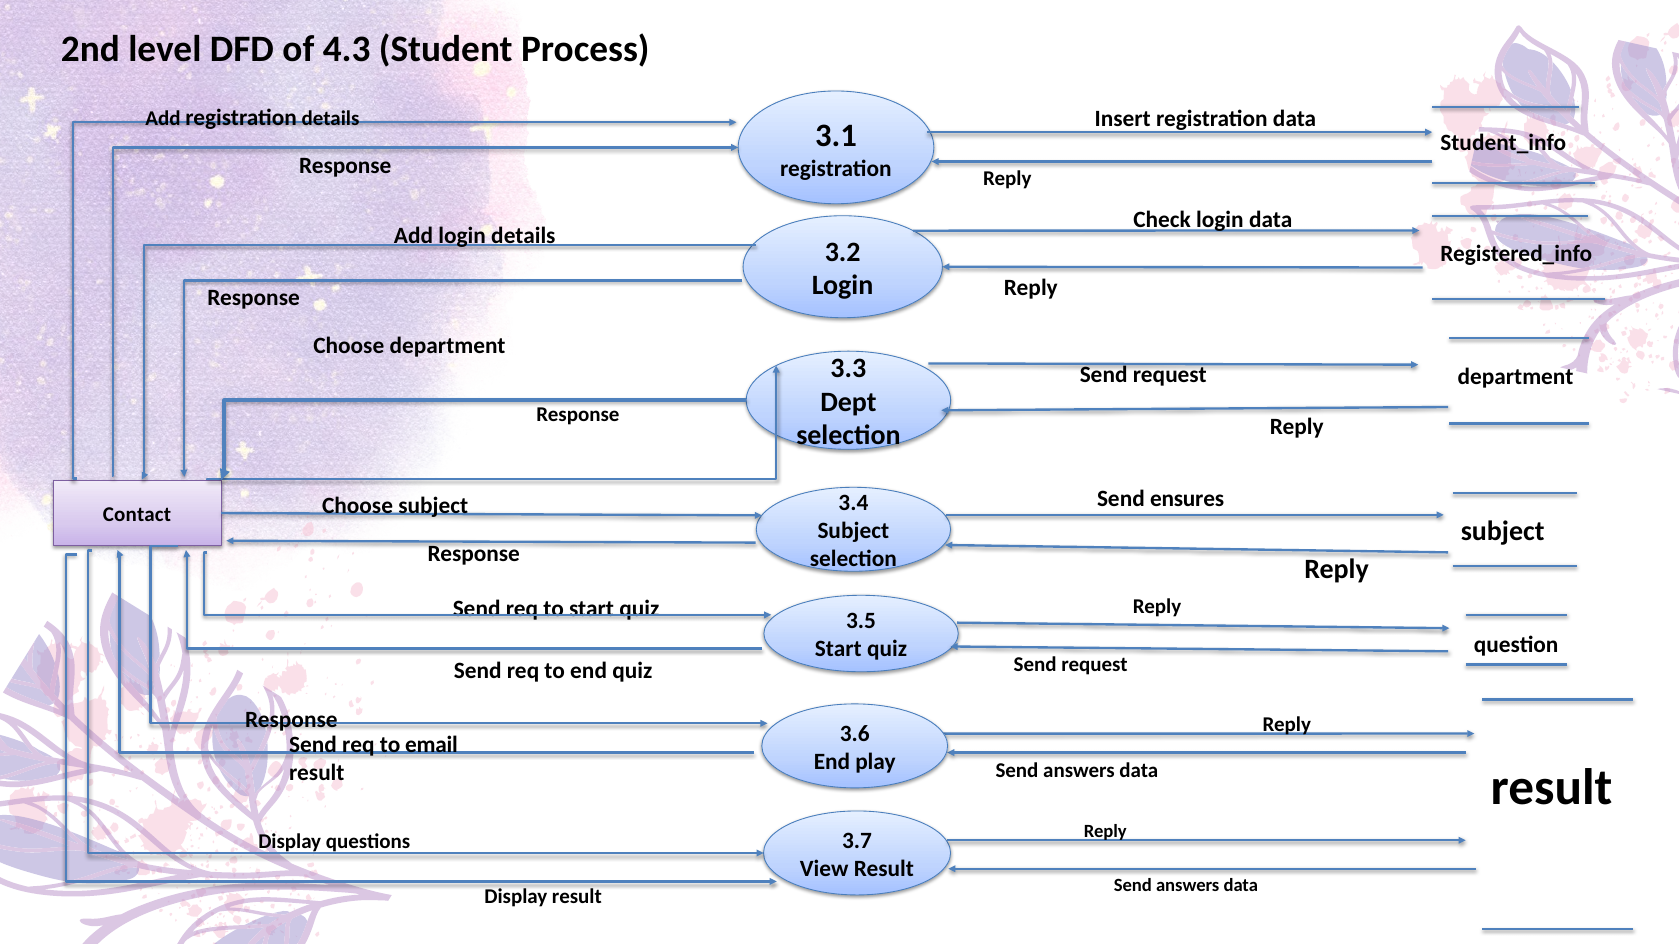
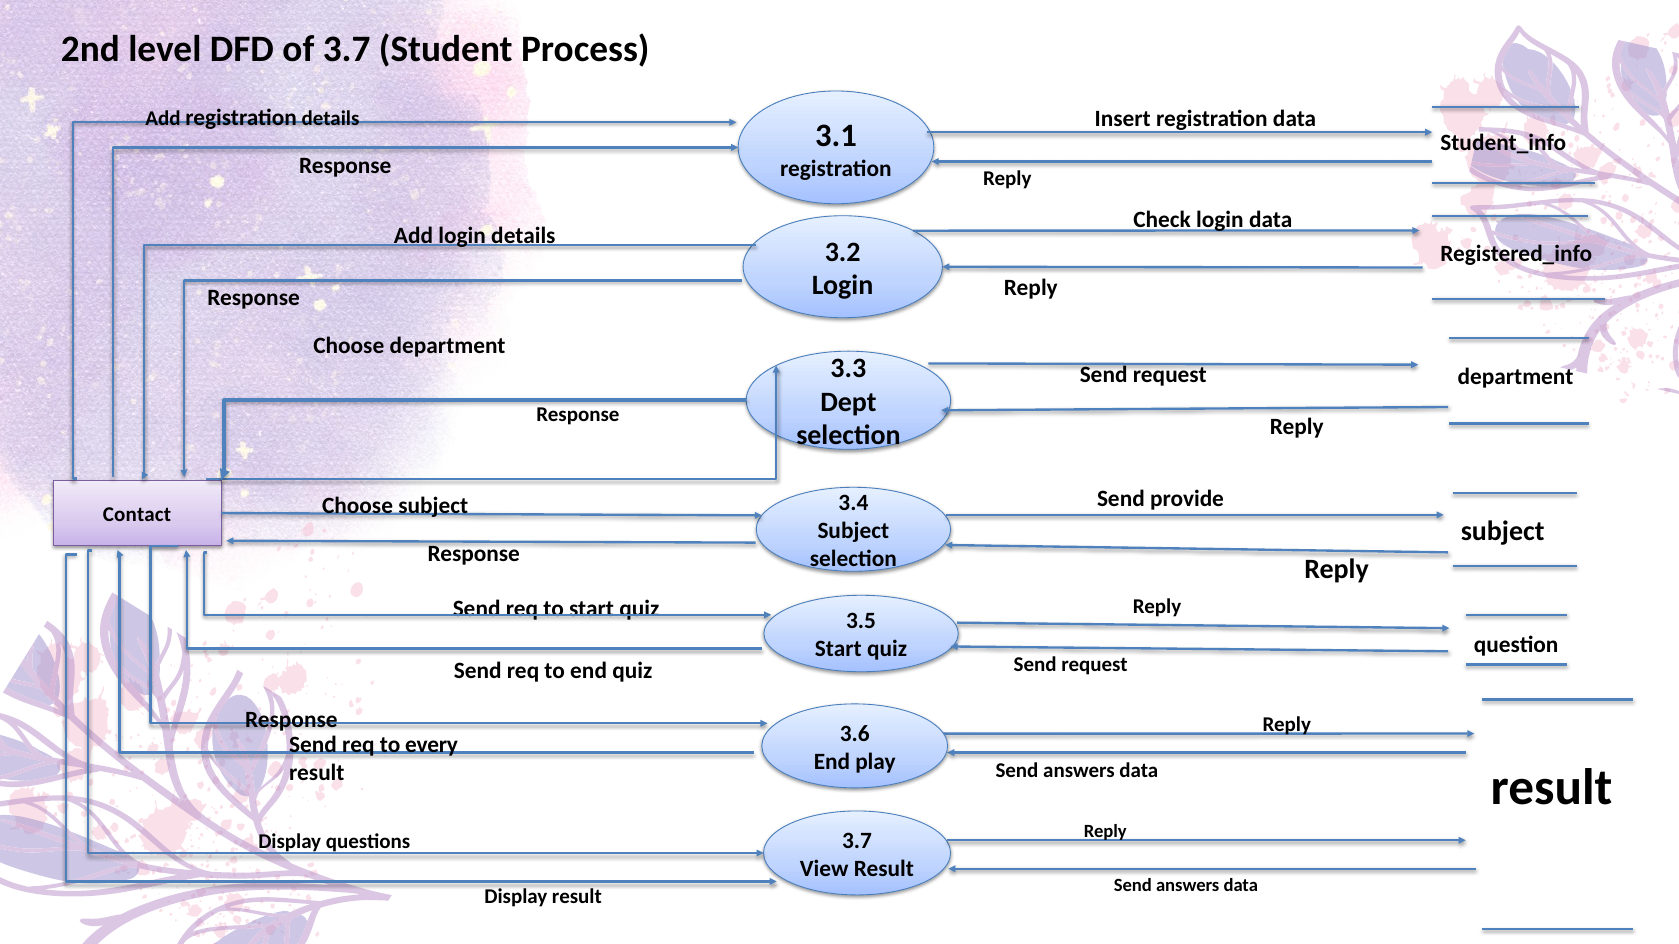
of 4.3: 4.3 -> 3.7 (347, 49)
ensures: ensures -> provide (1187, 499)
email: email -> every (432, 745)
